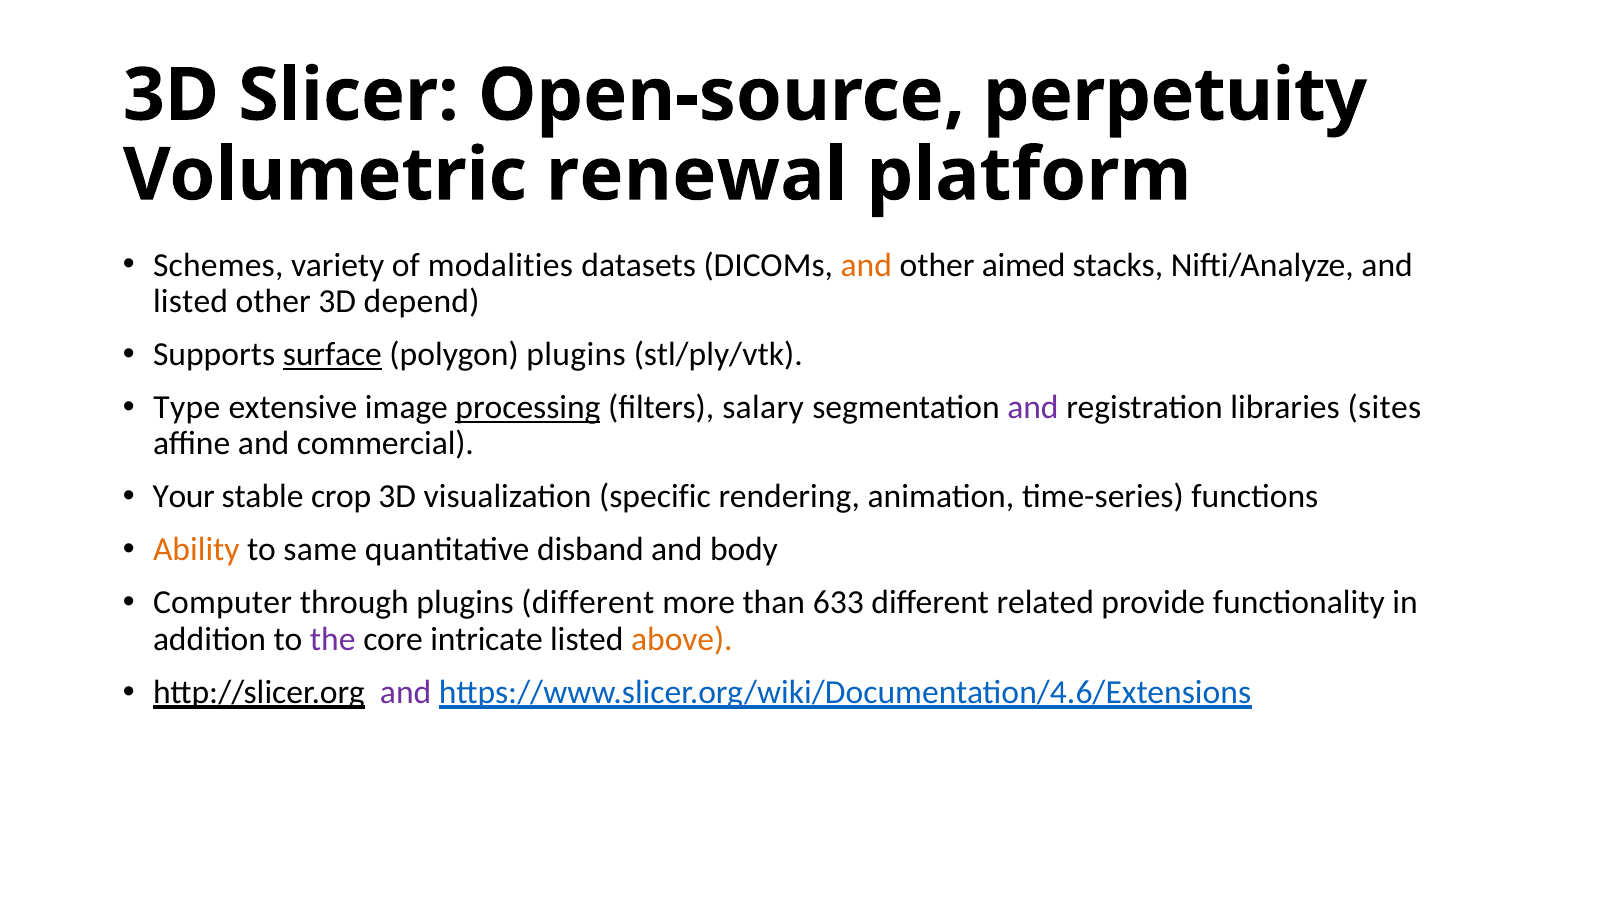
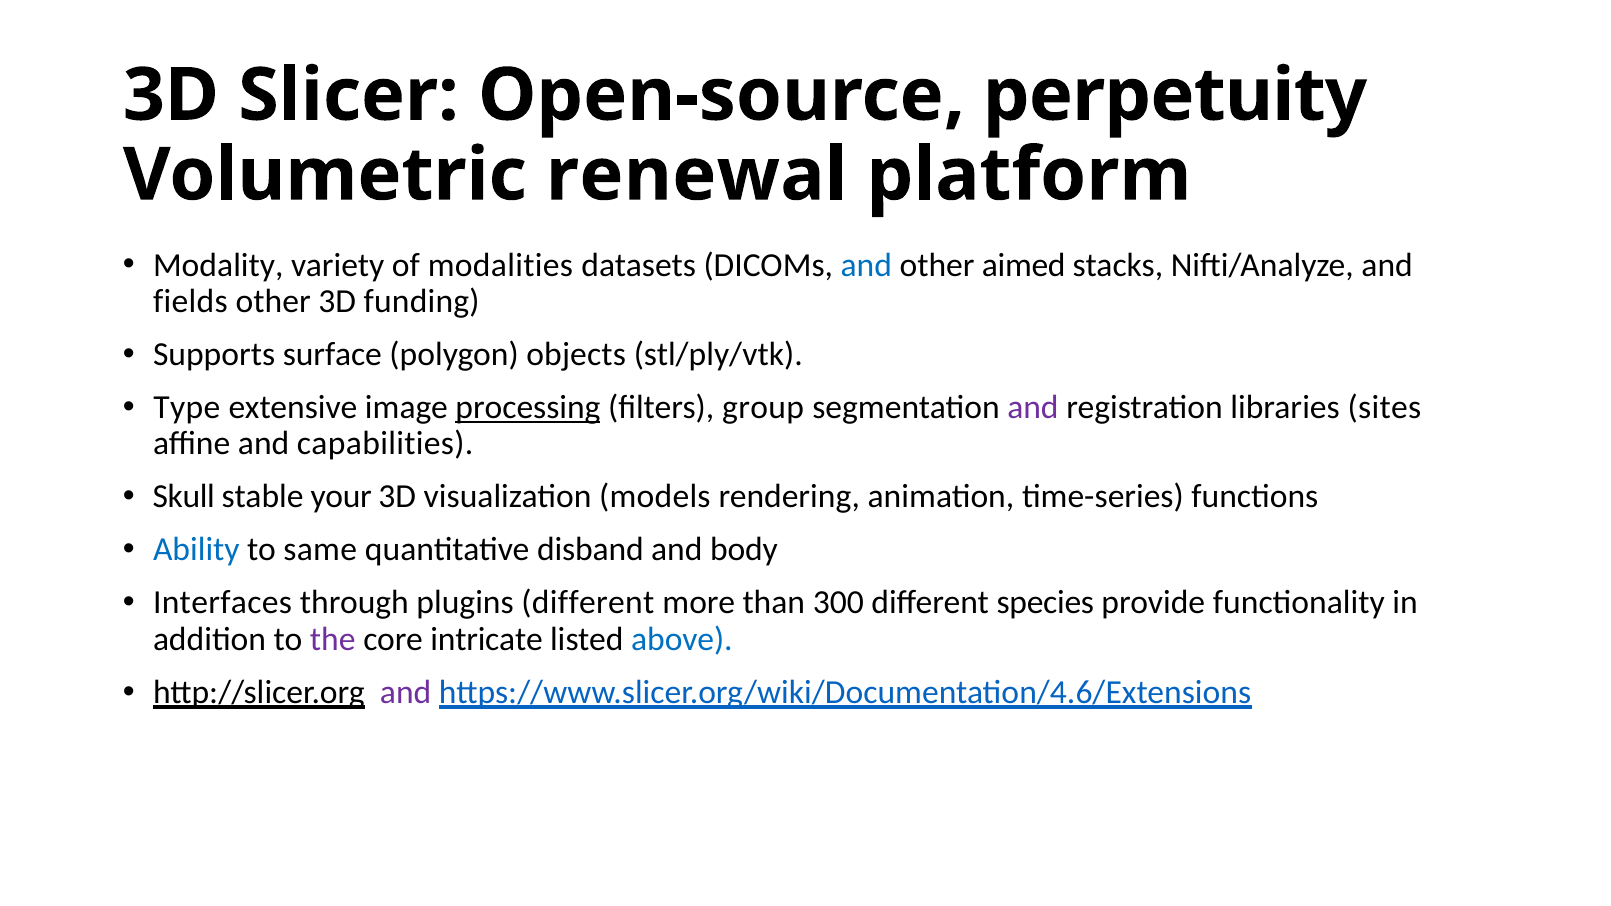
Schemes: Schemes -> Modality (218, 265)
and colour: orange -> blue (866, 265)
listed: listed -> fields (190, 301)
depend: depend -> funding (422, 301)
surface underline: present -> none (332, 354)
polygon plugins: plugins -> objects (576, 354)
salary: salary -> group (763, 408)
commercial: commercial -> capabilities (385, 444)
Your: Your -> Skull (184, 497)
crop: crop -> your (341, 497)
specific: specific -> models (655, 497)
Ability colour: orange -> blue (196, 550)
Computer: Computer -> Interfaces (223, 603)
633: 633 -> 300 (838, 603)
related: related -> species (1045, 603)
above colour: orange -> blue (682, 639)
